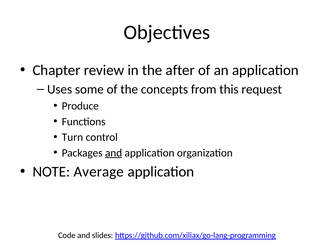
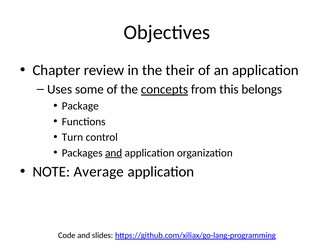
after: after -> their (180, 70)
concepts underline: none -> present (164, 89)
request: request -> belongs (262, 89)
Produce: Produce -> Package (80, 106)
